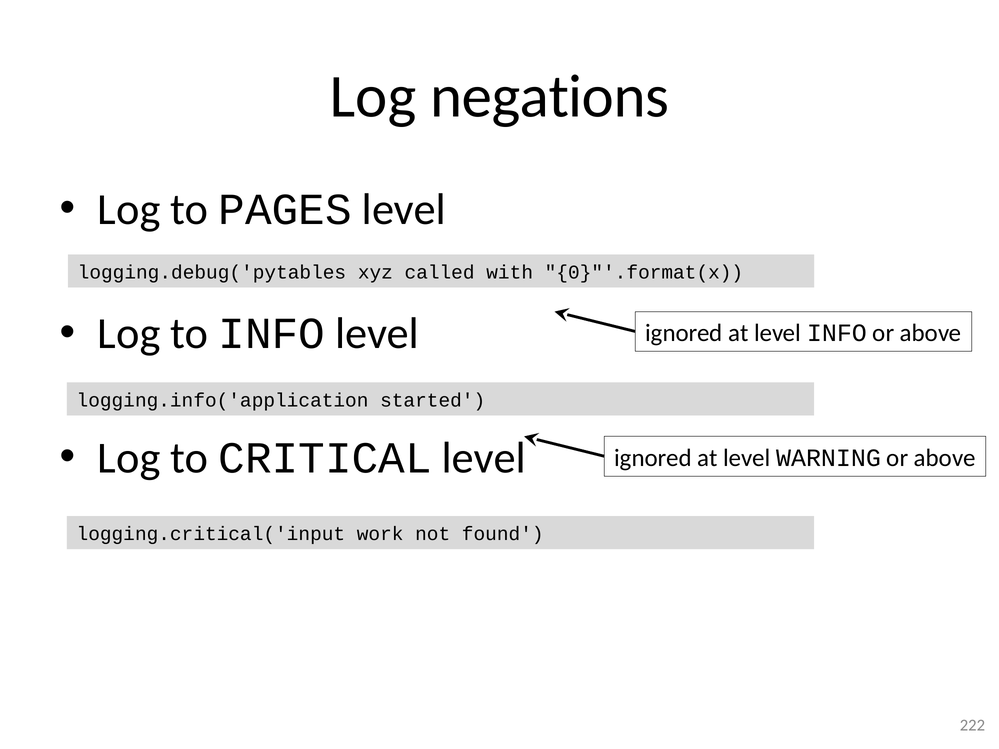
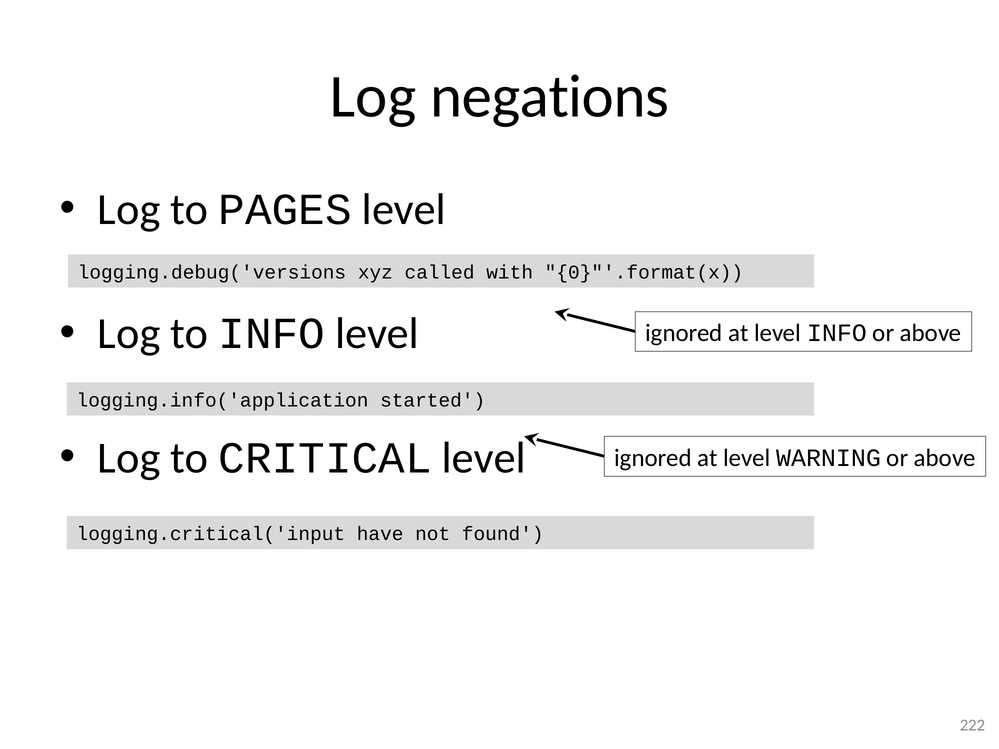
logging.debug('pytables: logging.debug('pytables -> logging.debug('versions (212, 272)
work: work -> have (380, 534)
